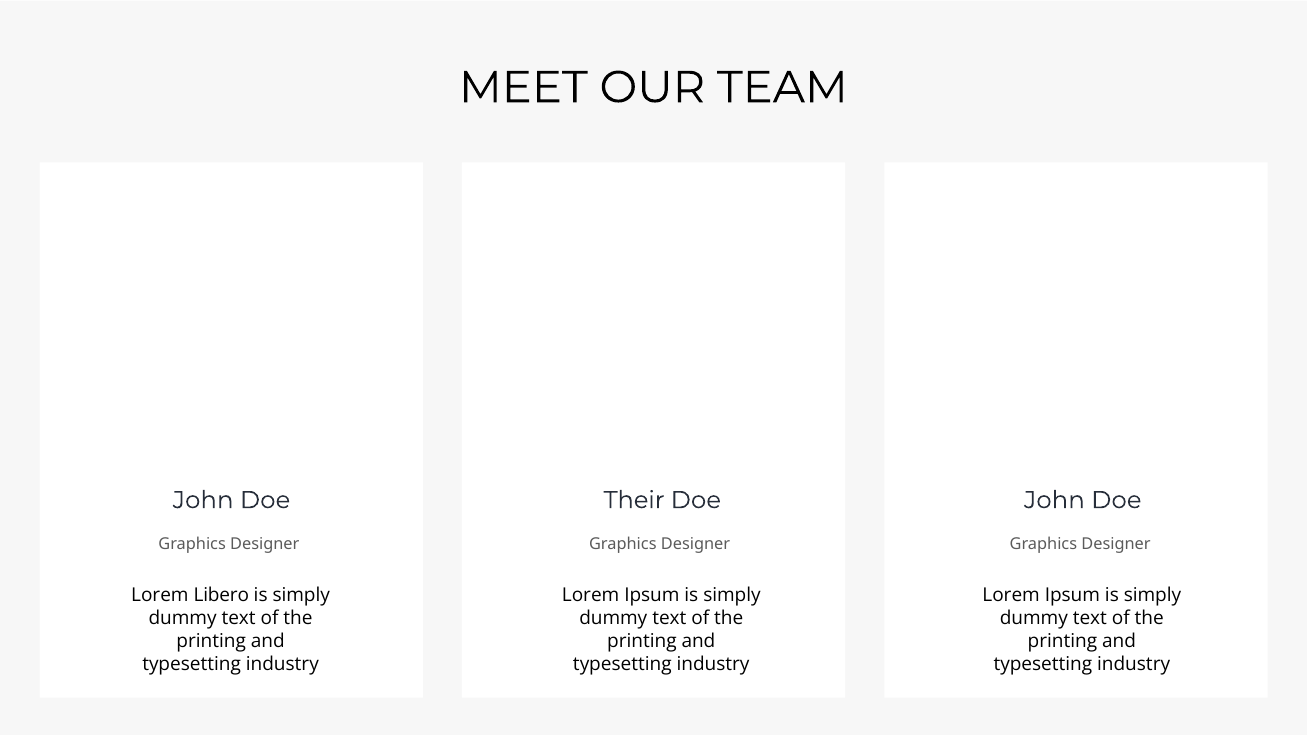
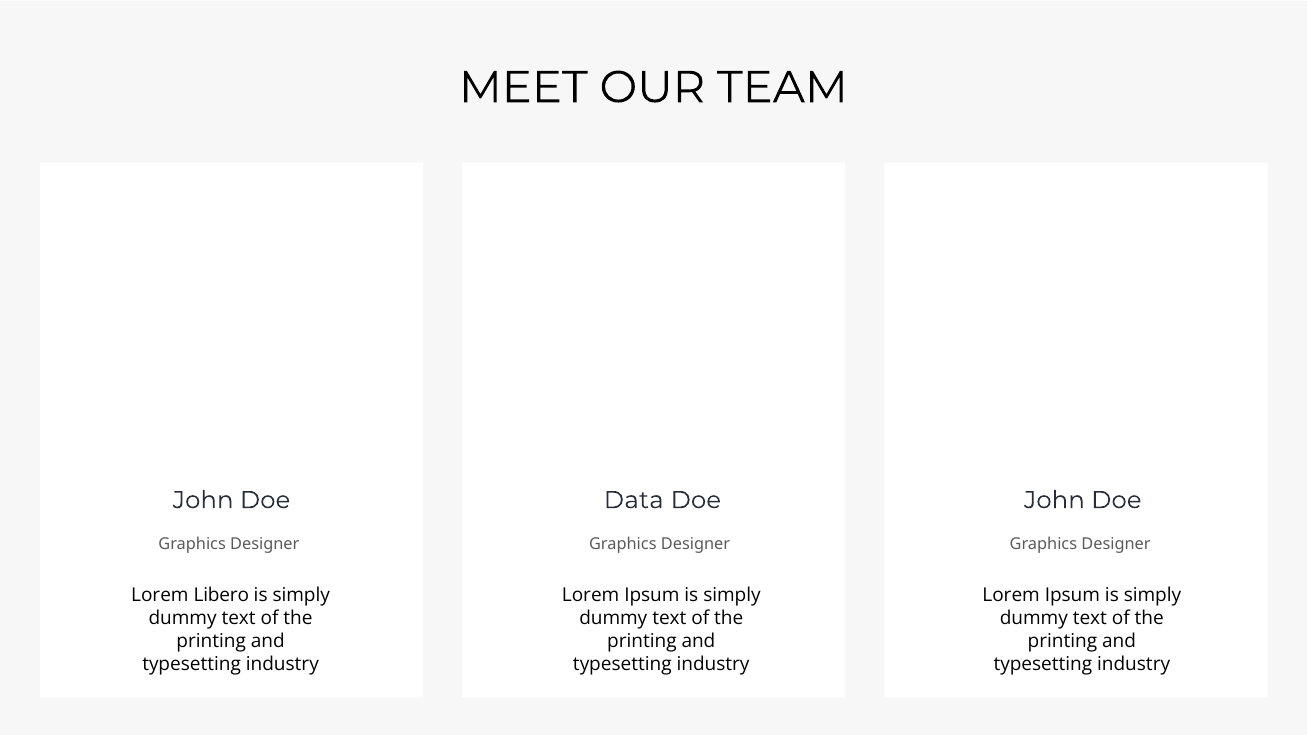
Their: Their -> Data (634, 500)
